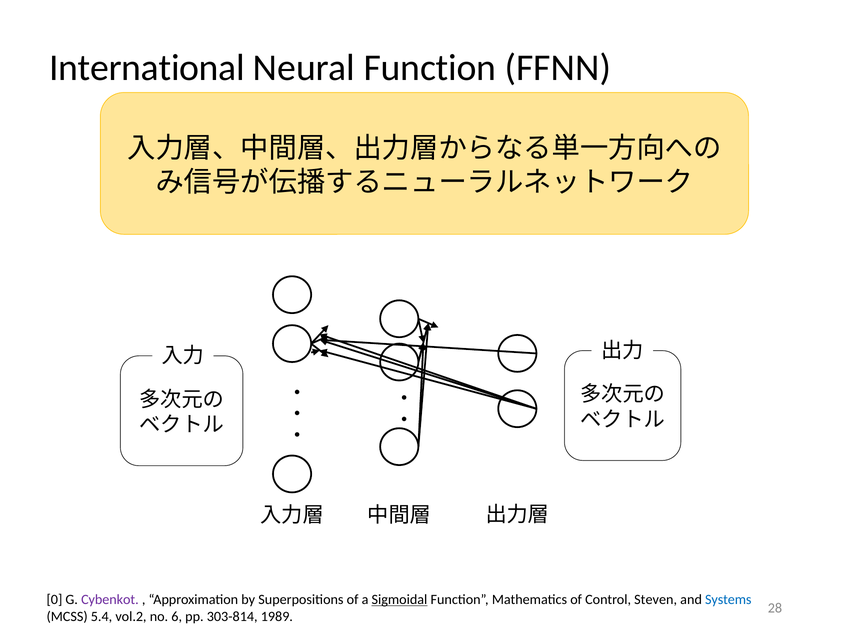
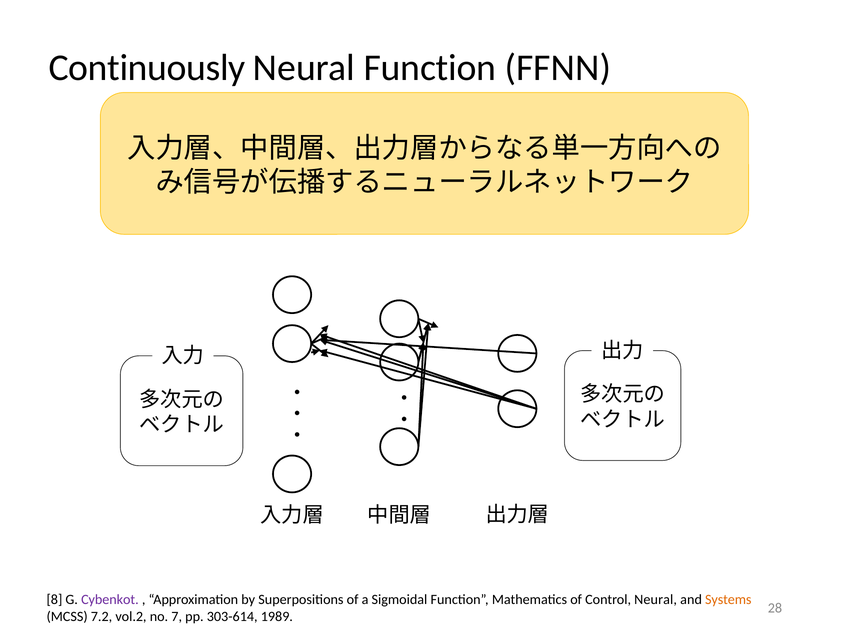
International: International -> Continuously (147, 68)
0: 0 -> 8 (54, 599)
Sigmoidal underline: present -> none (399, 599)
Control Steven: Steven -> Neural (656, 599)
Systems colour: blue -> orange (728, 599)
5.4: 5.4 -> 7.2 (102, 616)
6: 6 -> 7 (177, 616)
303-814: 303-814 -> 303-614 (232, 616)
